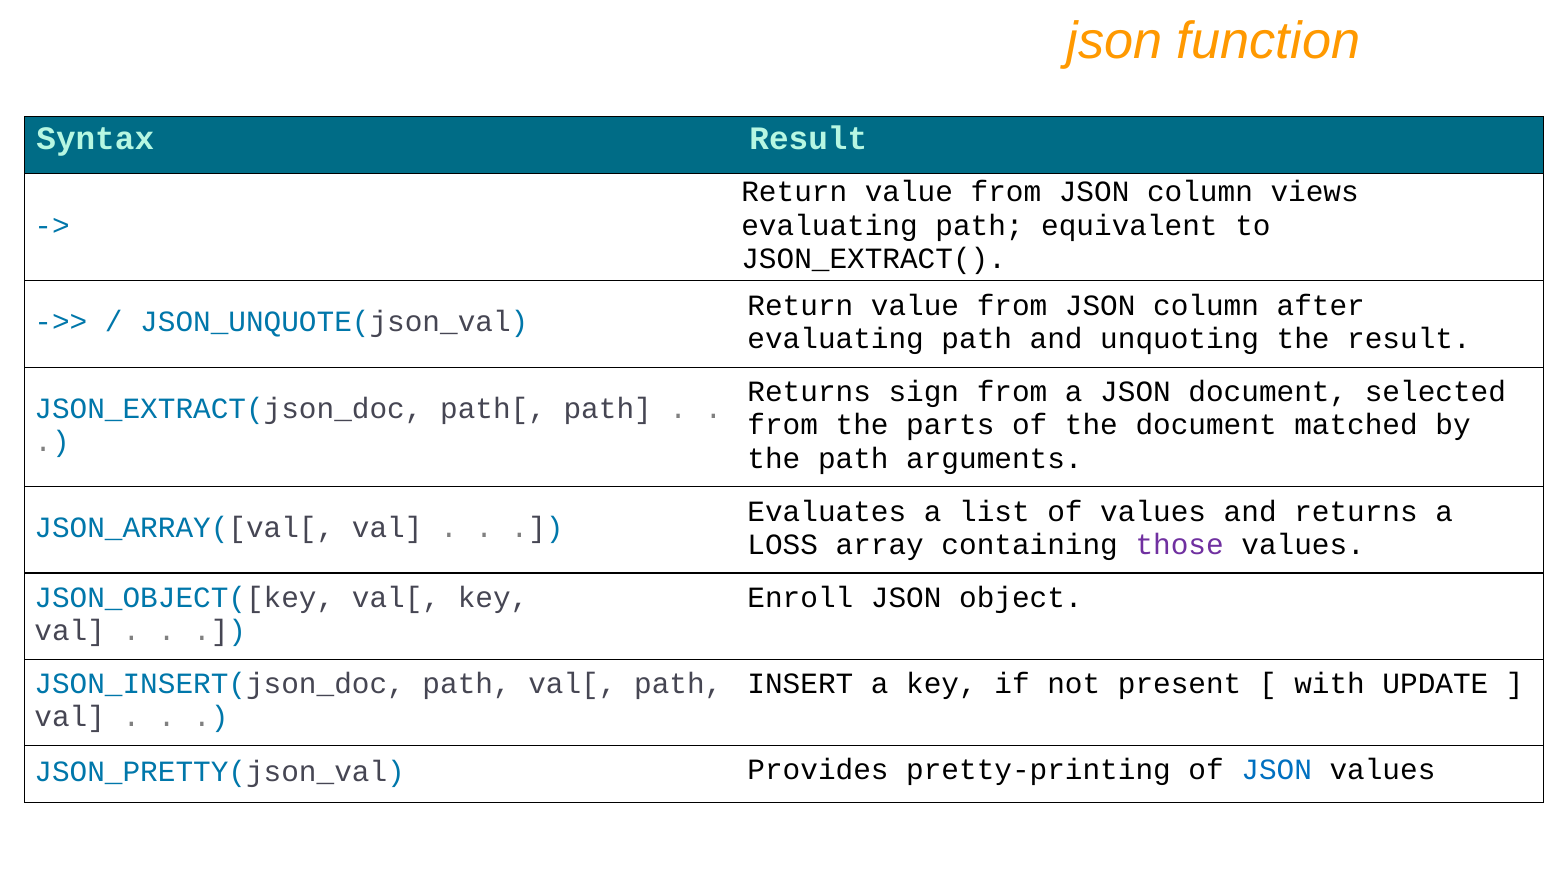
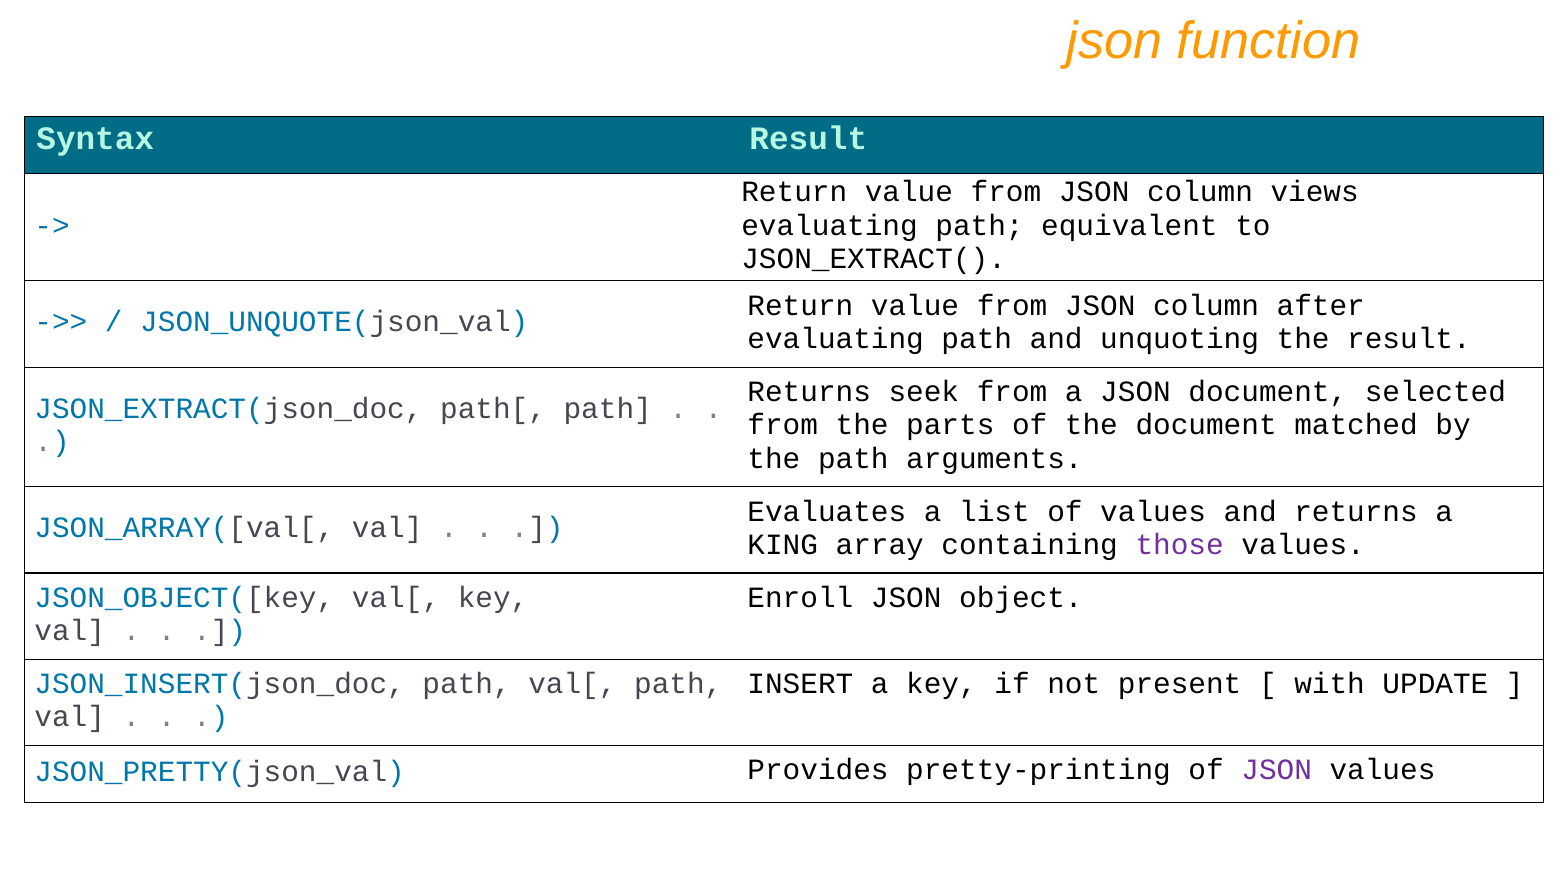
sign: sign -> seek (924, 392)
LOSS: LOSS -> KING (783, 545)
JSON colour: blue -> purple (1277, 770)
